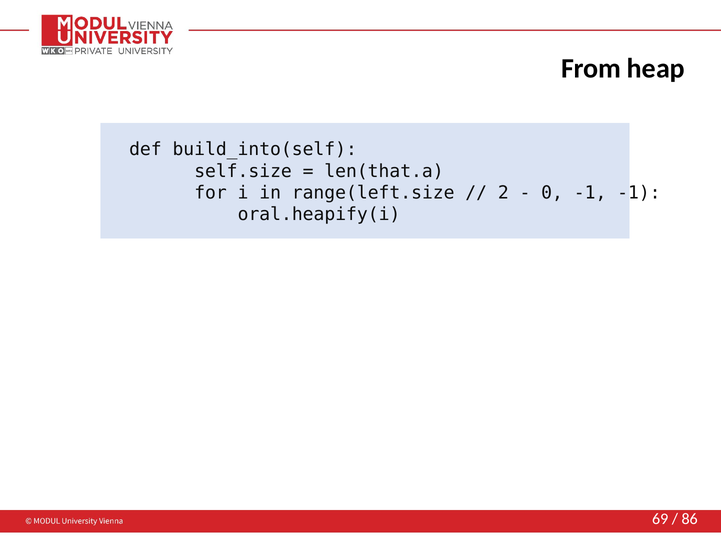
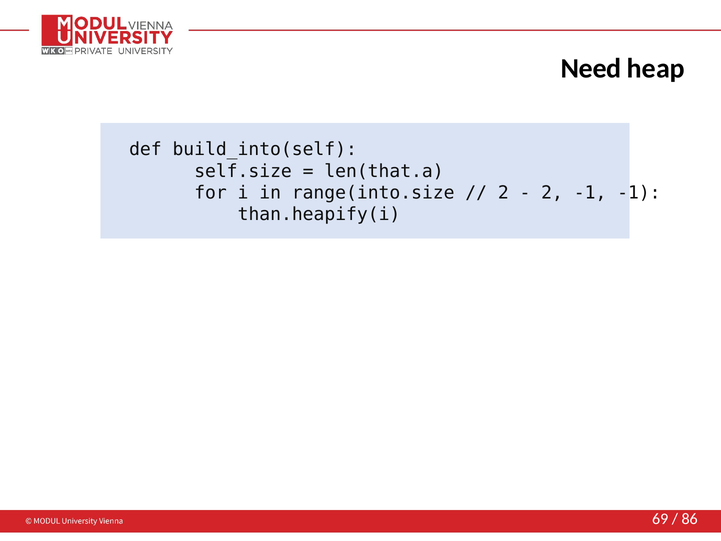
From: From -> Need (591, 69)
range(left.size: range(left.size -> range(into.size (373, 193)
0: 0 -> 2 (552, 193)
oral.heapify(i: oral.heapify(i -> than.heapify(i (319, 214)
